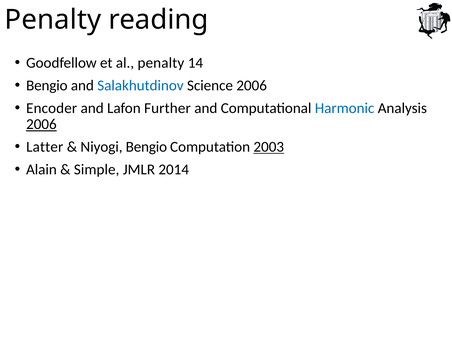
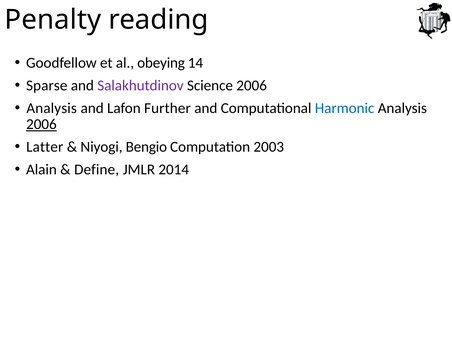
al penalty: penalty -> obeying (161, 63)
Bengio: Bengio -> Sparse (47, 85)
Salakhutdinov colour: blue -> purple (140, 85)
Encoder: Encoder -> Analysis (52, 108)
2003 underline: present -> none (269, 147)
Simple: Simple -> Define (97, 169)
